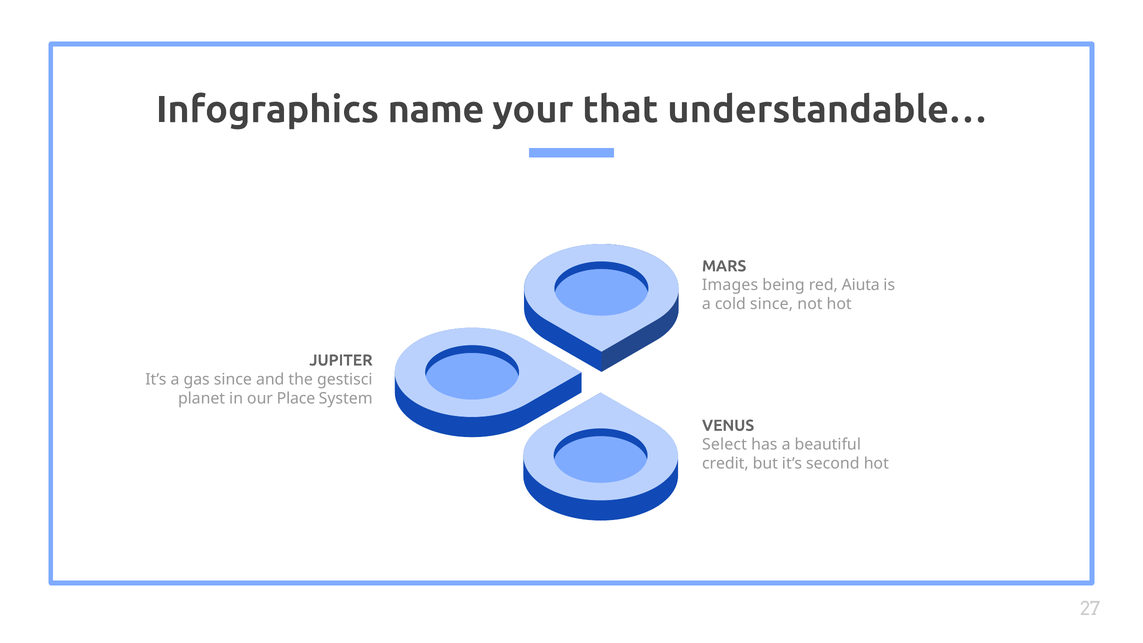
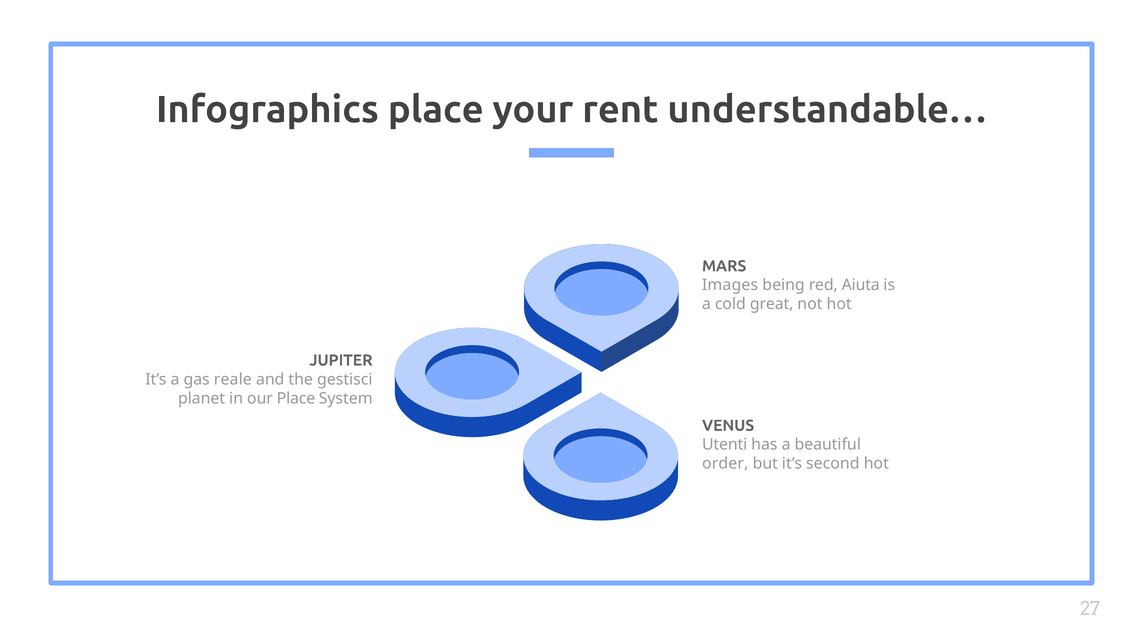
Infographics name: name -> place (436, 110)
that: that -> rent (620, 110)
cold since: since -> great (772, 304)
gas since: since -> reale (233, 379)
Select: Select -> Utenti (725, 445)
credit: credit -> order (725, 464)
